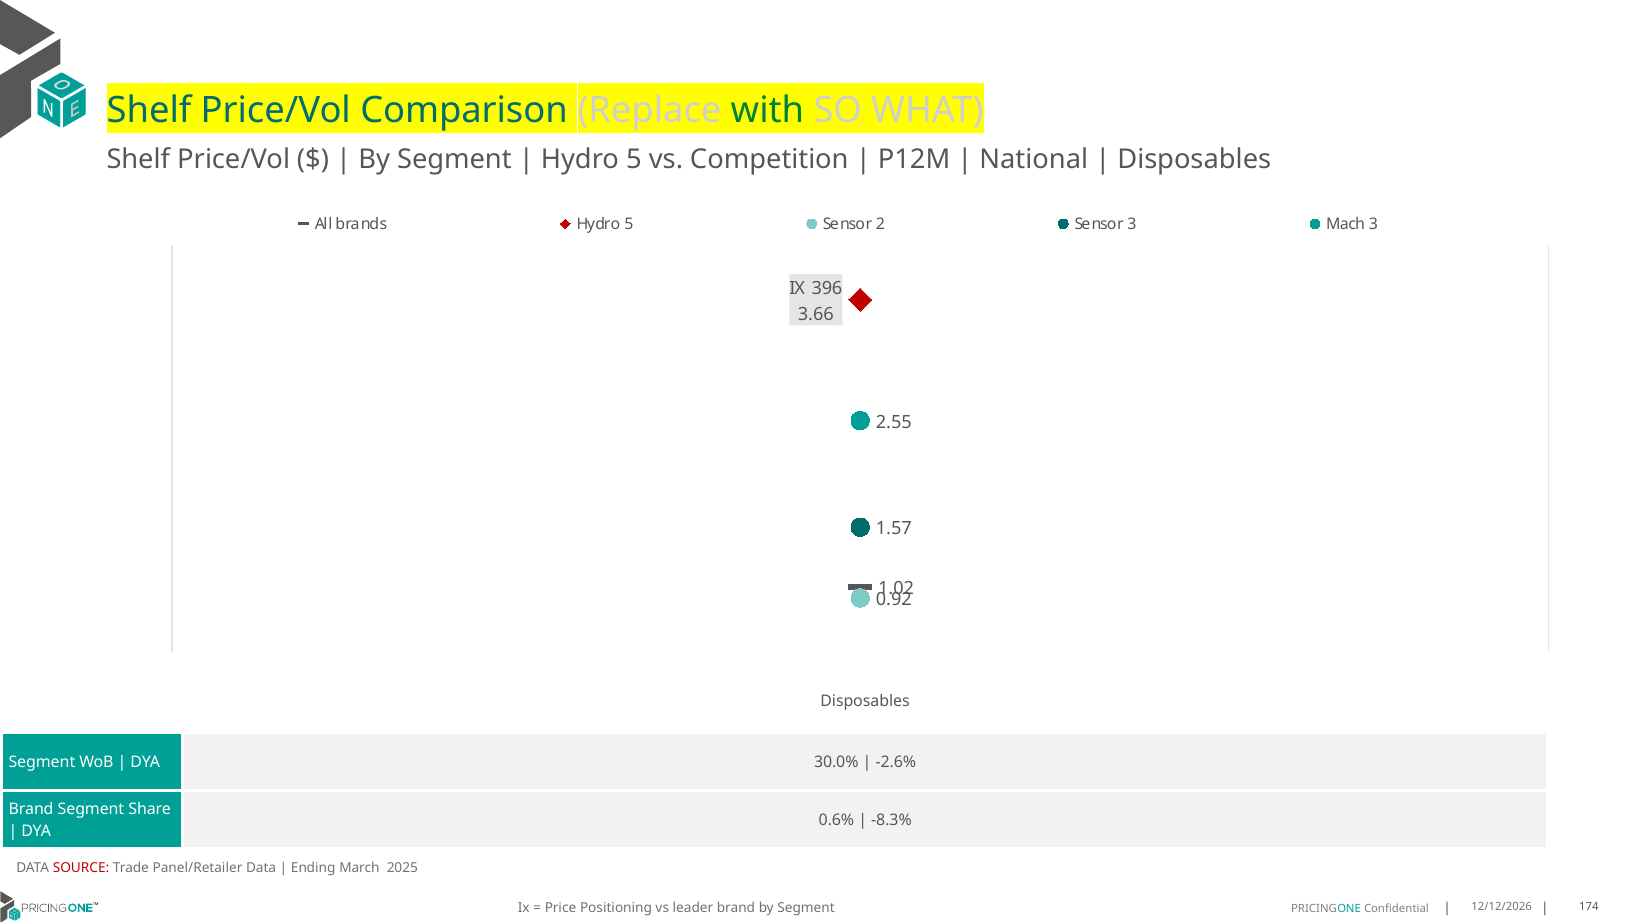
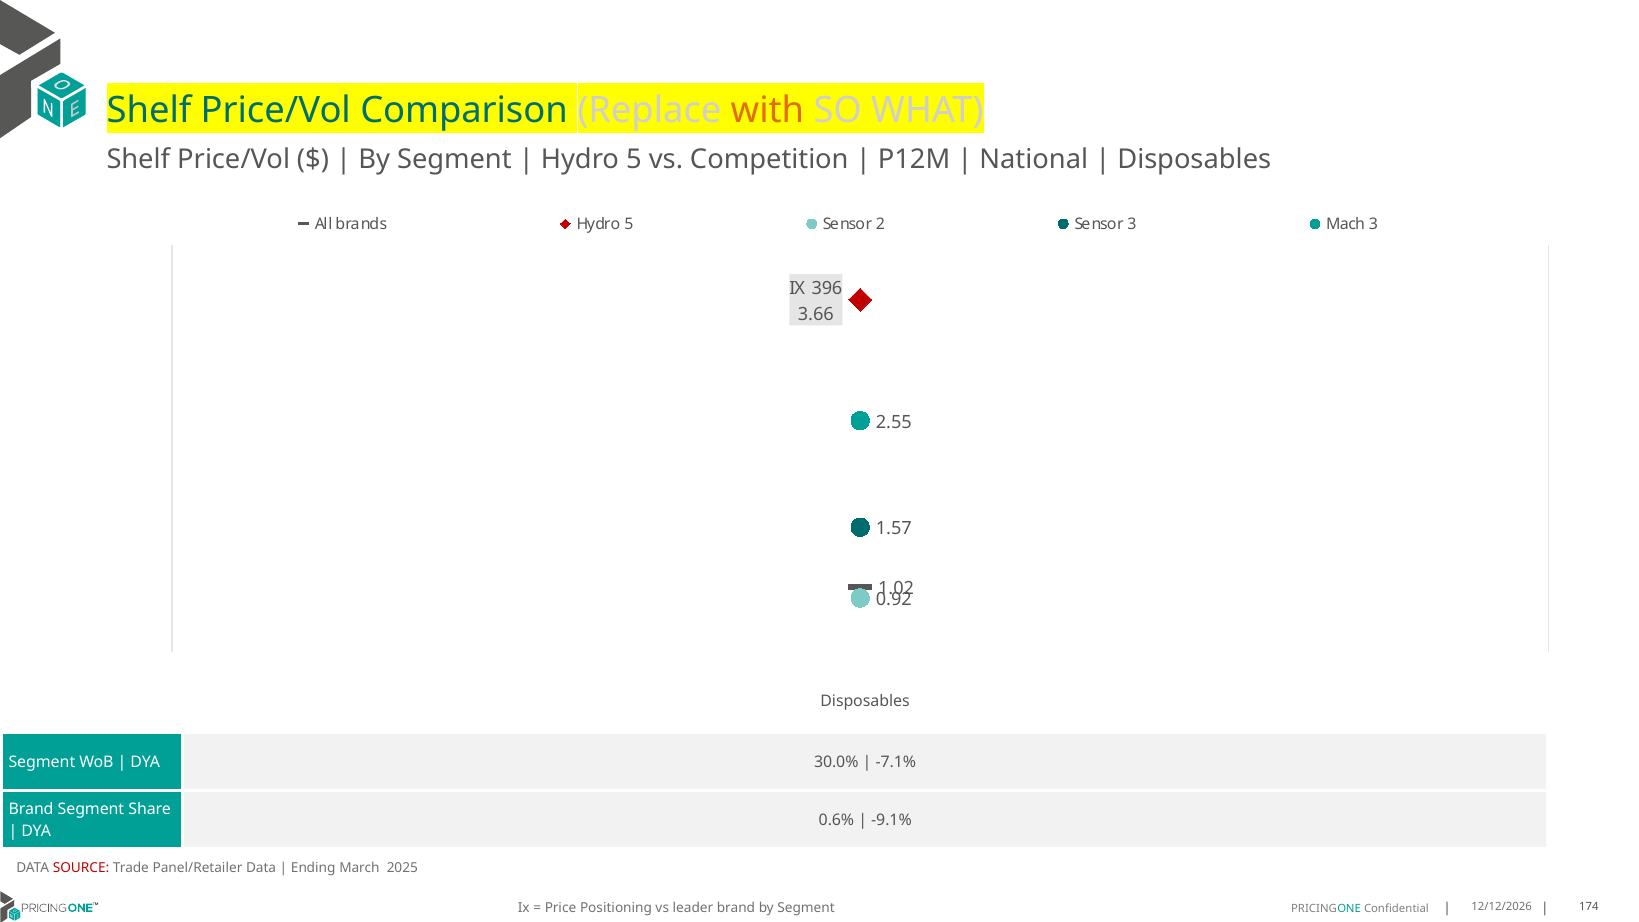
with colour: green -> orange (767, 110)
-2.6%: -2.6% -> -7.1% (896, 762)
-8.3%: -8.3% -> -9.1% (891, 820)
